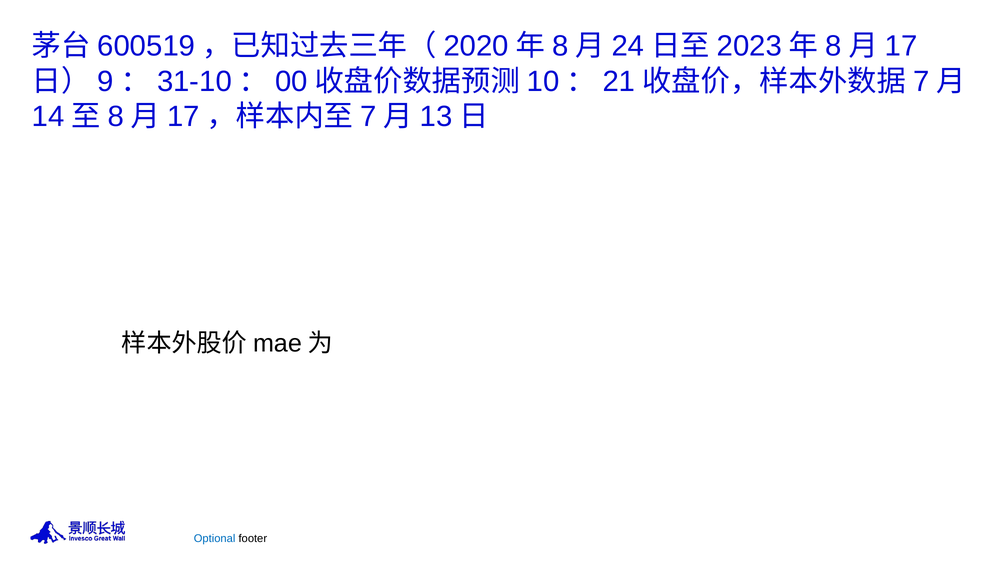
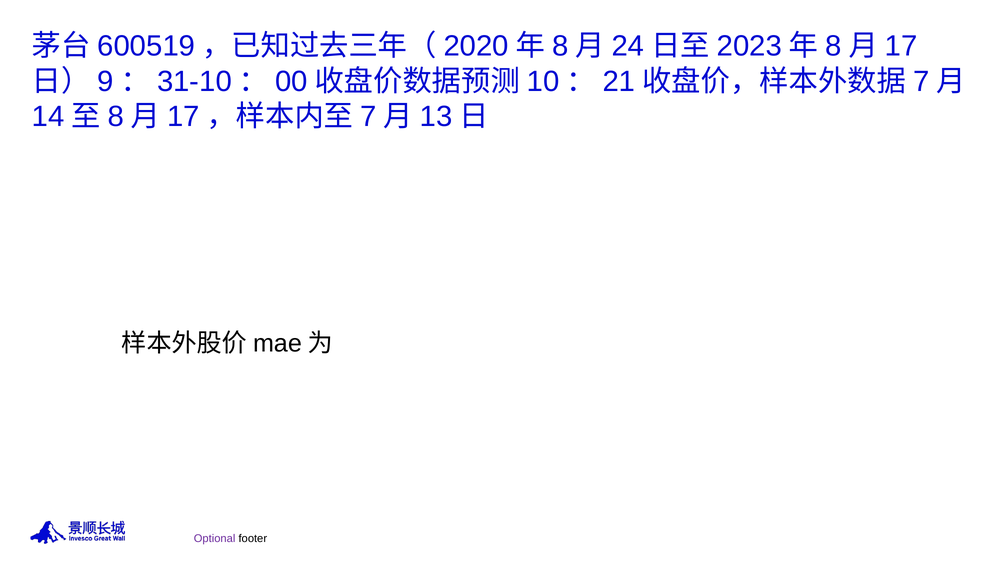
Optional colour: blue -> purple (215, 539)
